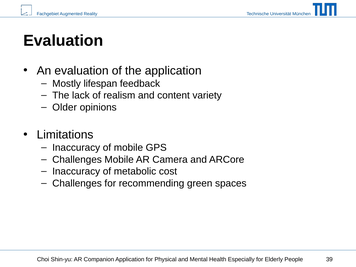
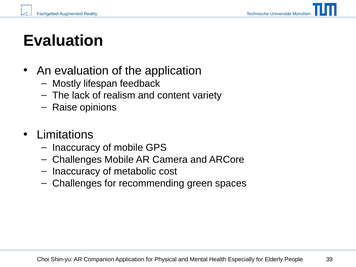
Older: Older -> Raise (65, 107)
